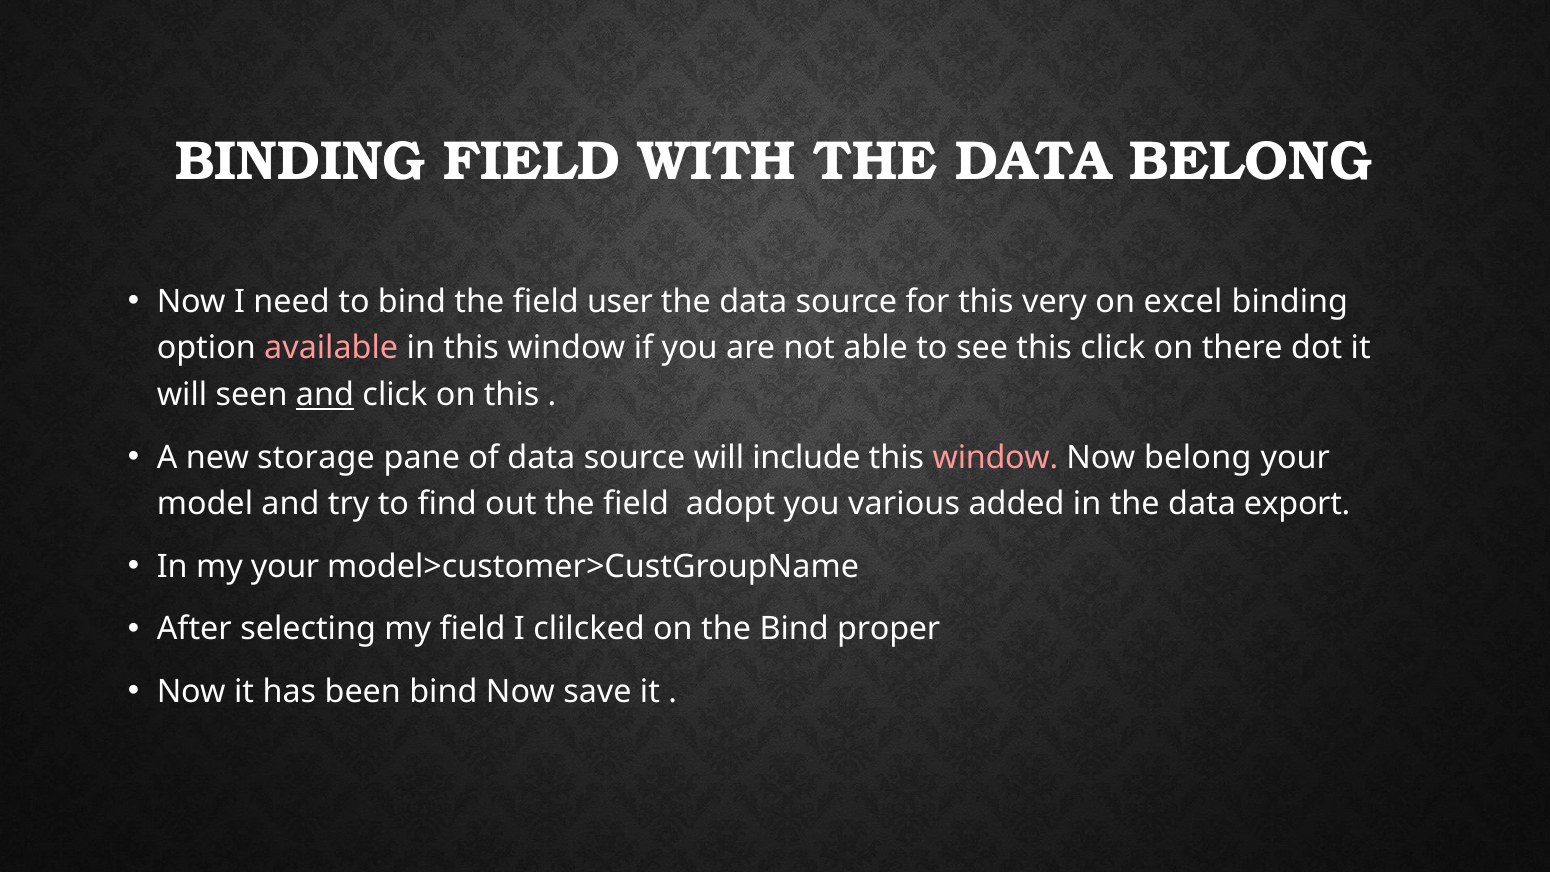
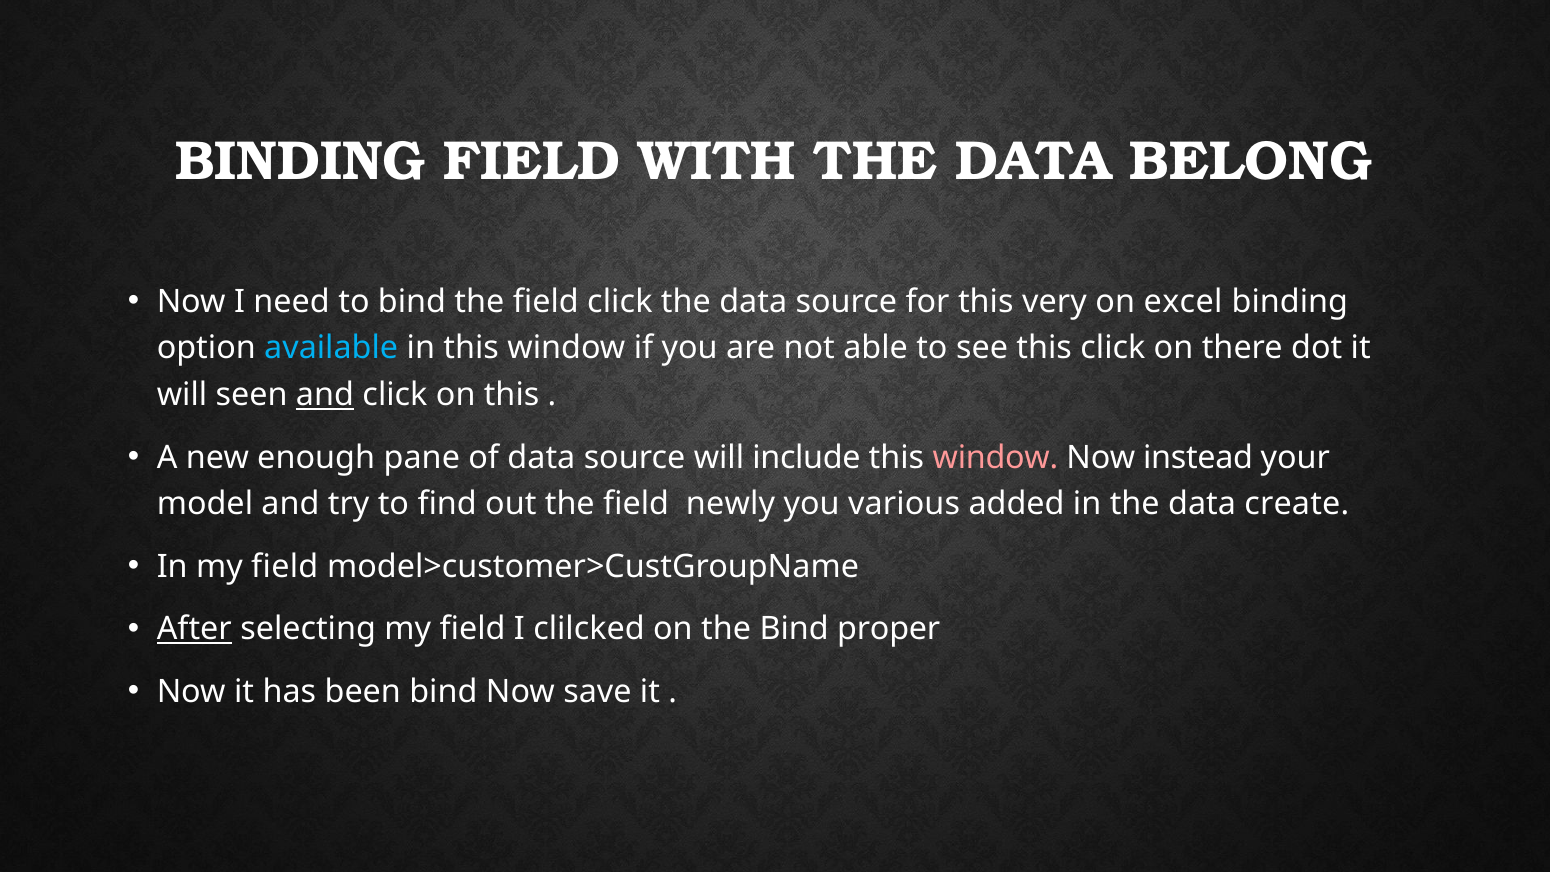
field user: user -> click (620, 302)
available colour: pink -> light blue (331, 348)
storage: storage -> enough (316, 457)
Now belong: belong -> instead (1198, 457)
adopt: adopt -> newly (731, 504)
export: export -> create (1297, 504)
In my your: your -> field (285, 566)
After underline: none -> present (194, 629)
